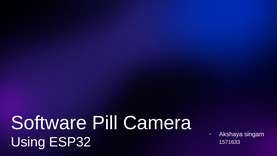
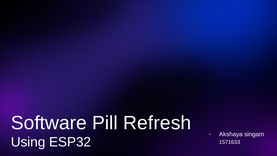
Camera: Camera -> Refresh (157, 123)
